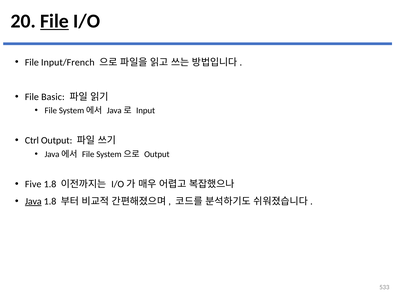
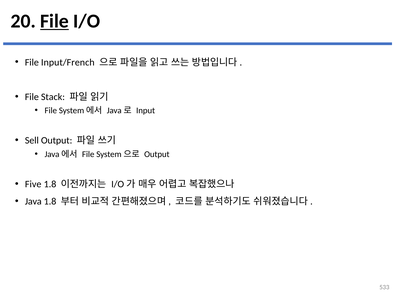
Basic: Basic -> Stack (53, 97)
Ctrl: Ctrl -> Sell (32, 141)
Java underline: present -> none (33, 202)
